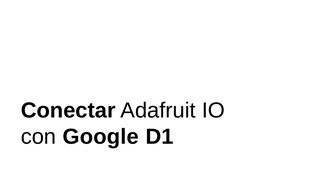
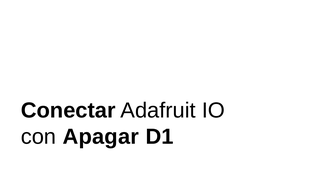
Google: Google -> Apagar (101, 137)
